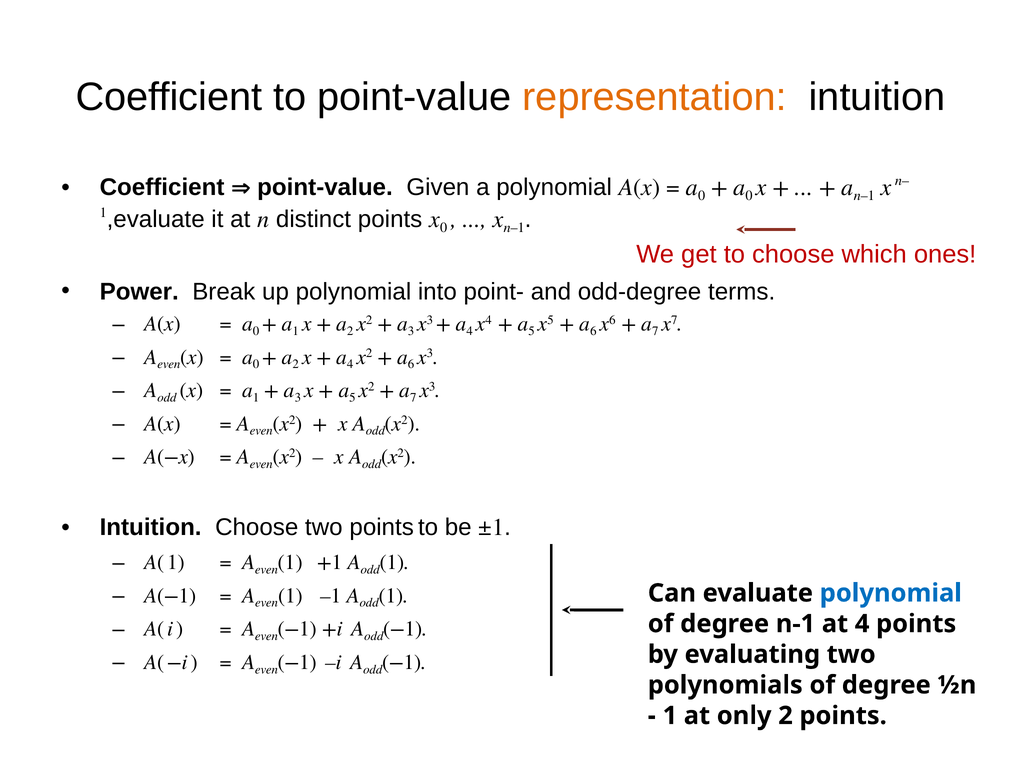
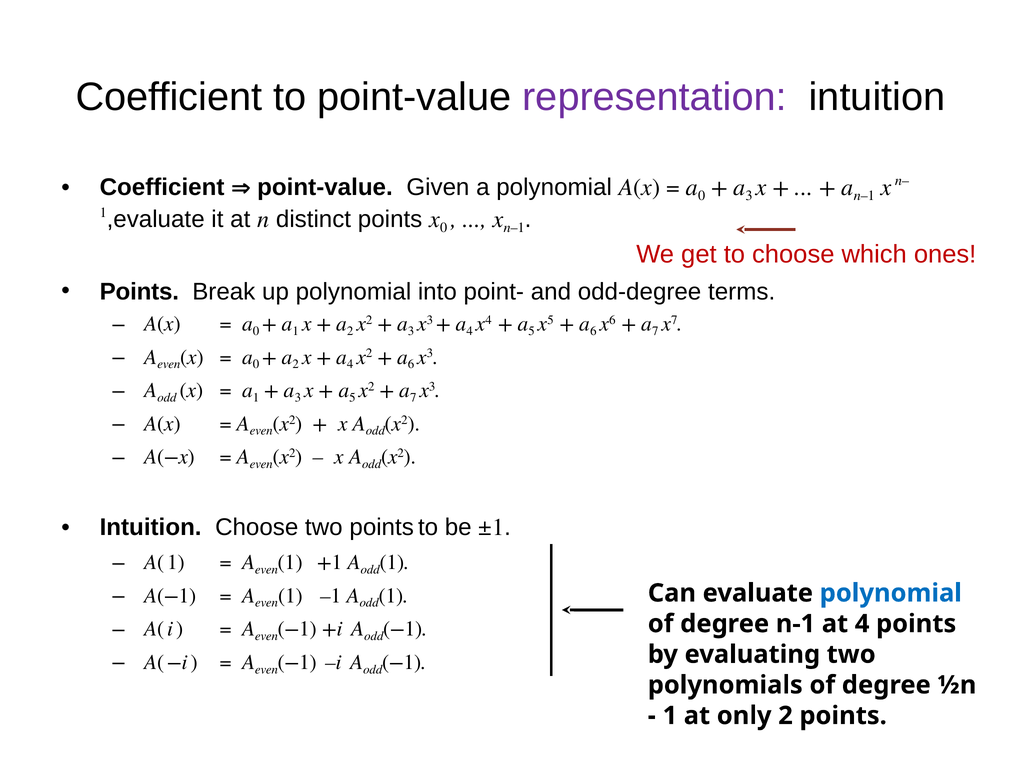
representation colour: orange -> purple (654, 97)
0: 0 -> 3 (749, 196)
Power: Power -> Points (139, 292)
